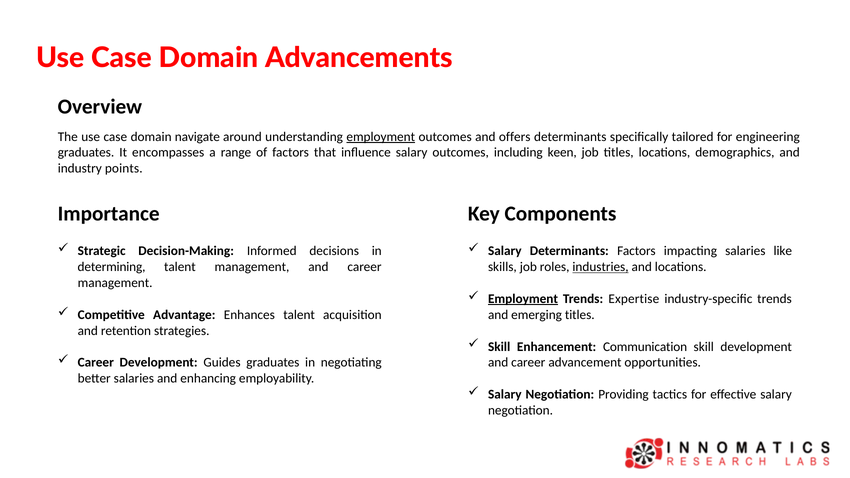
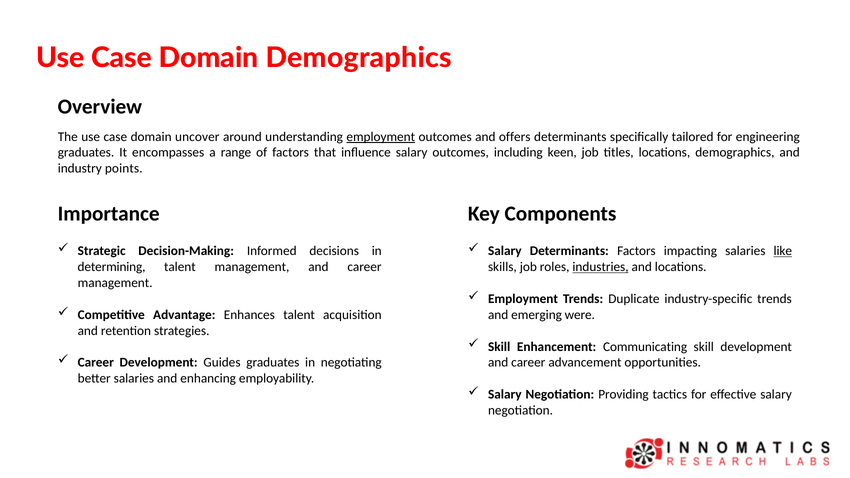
Domain Advancements: Advancements -> Demographics (359, 58)
navigate: navigate -> uncover (197, 137)
like underline: none -> present (783, 251)
Employment underline: present -> none (523, 299)
Expertise: Expertise -> Duplicate (634, 299)
emerging titles: titles -> were (580, 315)
Communication: Communication -> Communicating (645, 347)
